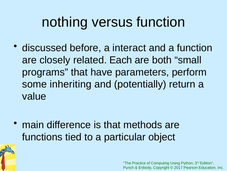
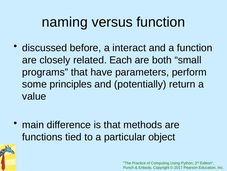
nothing: nothing -> naming (65, 22)
inheriting: inheriting -> principles (71, 84)
